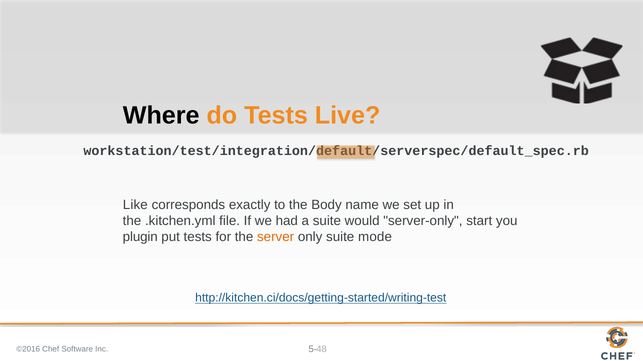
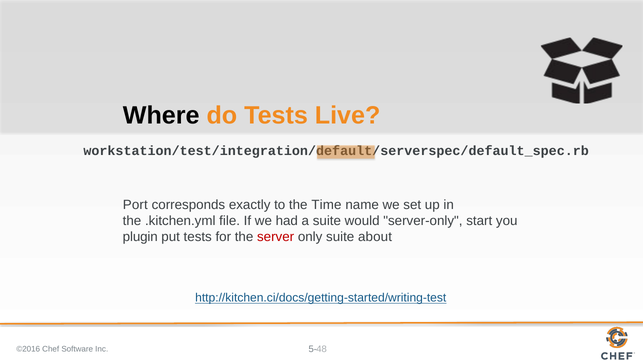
Like: Like -> Port (135, 205)
Body: Body -> Time (326, 205)
server colour: orange -> red (276, 237)
mode: mode -> about (375, 237)
